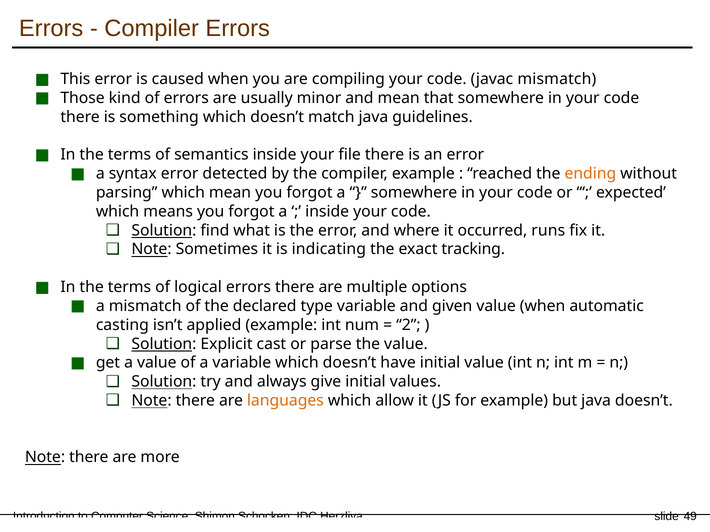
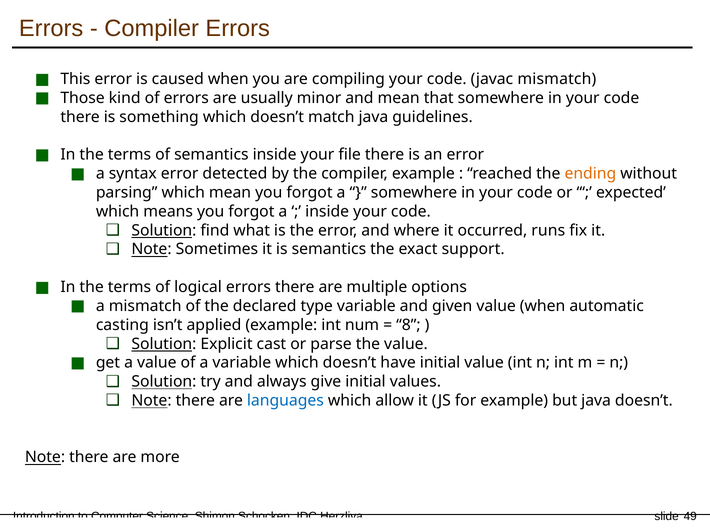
is indicating: indicating -> semantics (329, 250)
tracking: tracking -> support (473, 250)
2: 2 -> 8 (408, 325)
languages colour: orange -> blue (285, 401)
